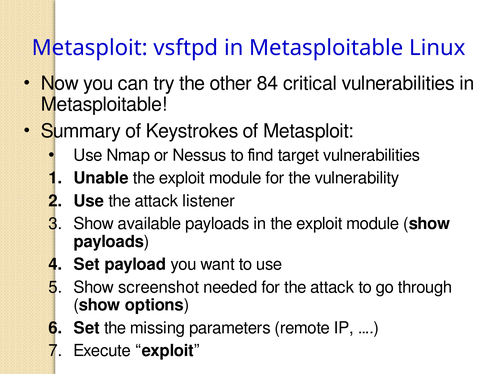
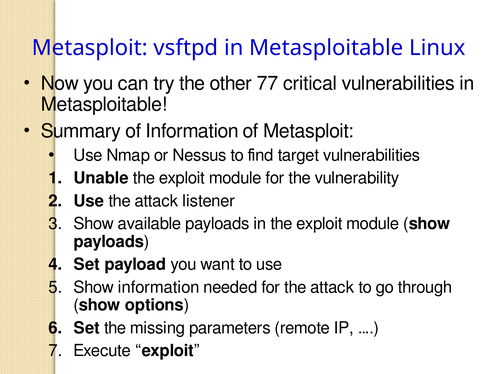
84: 84 -> 77 (268, 83)
of Keystrokes: Keystrokes -> Information (192, 131)
Show screenshot: screenshot -> information (159, 287)
